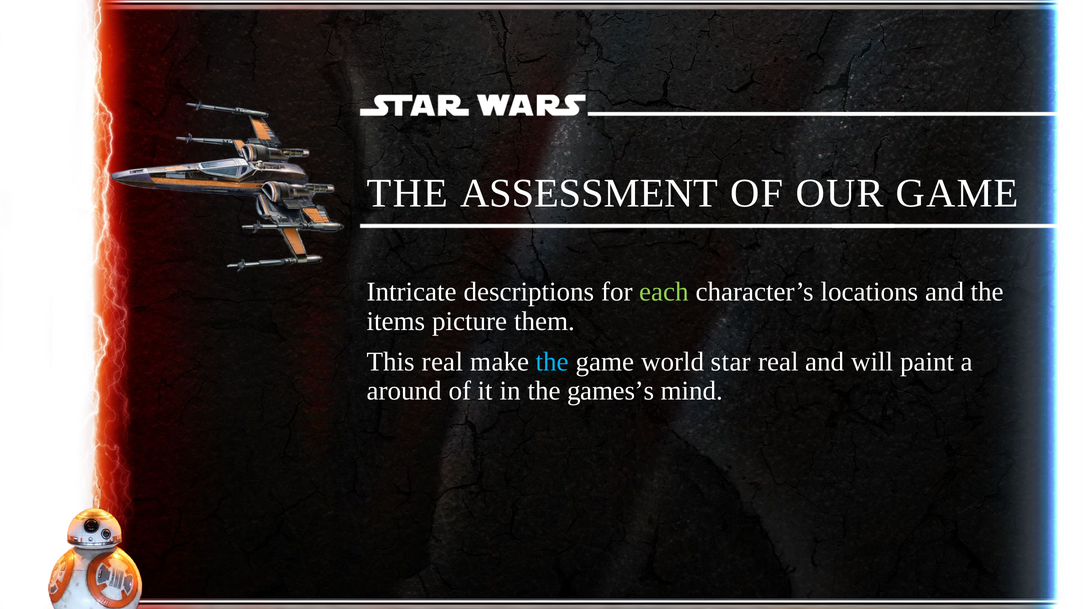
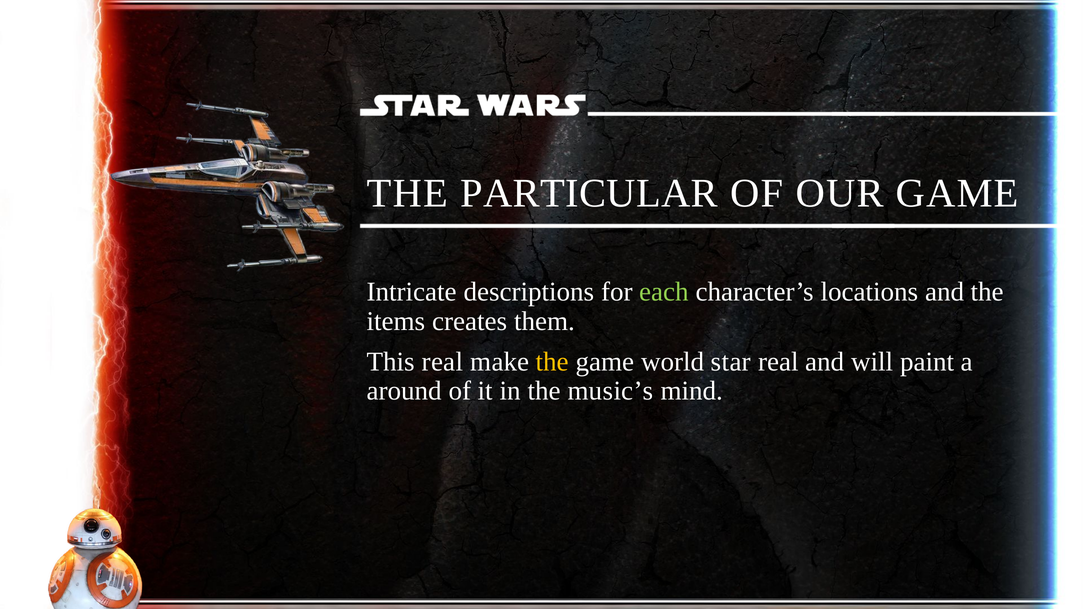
ASSESSMENT: ASSESSMENT -> PARTICULAR (589, 193)
picture: picture -> creates (470, 321)
the colour: light blue -> yellow (552, 362)
games’s: games’s -> music’s (610, 391)
